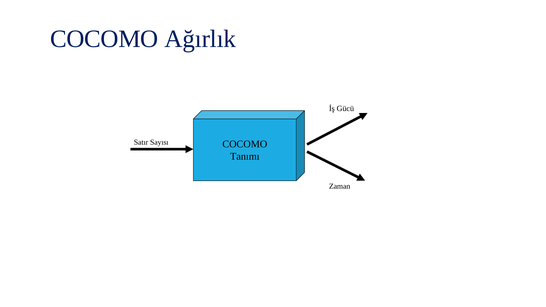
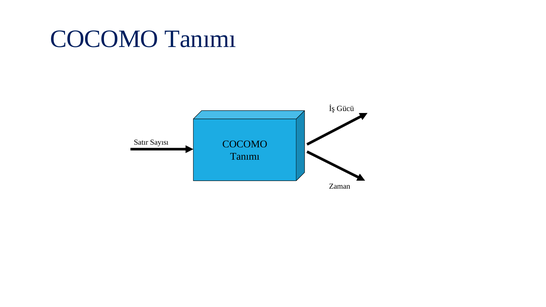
Ağırlık: Ağırlık -> Tanımı (200, 39)
